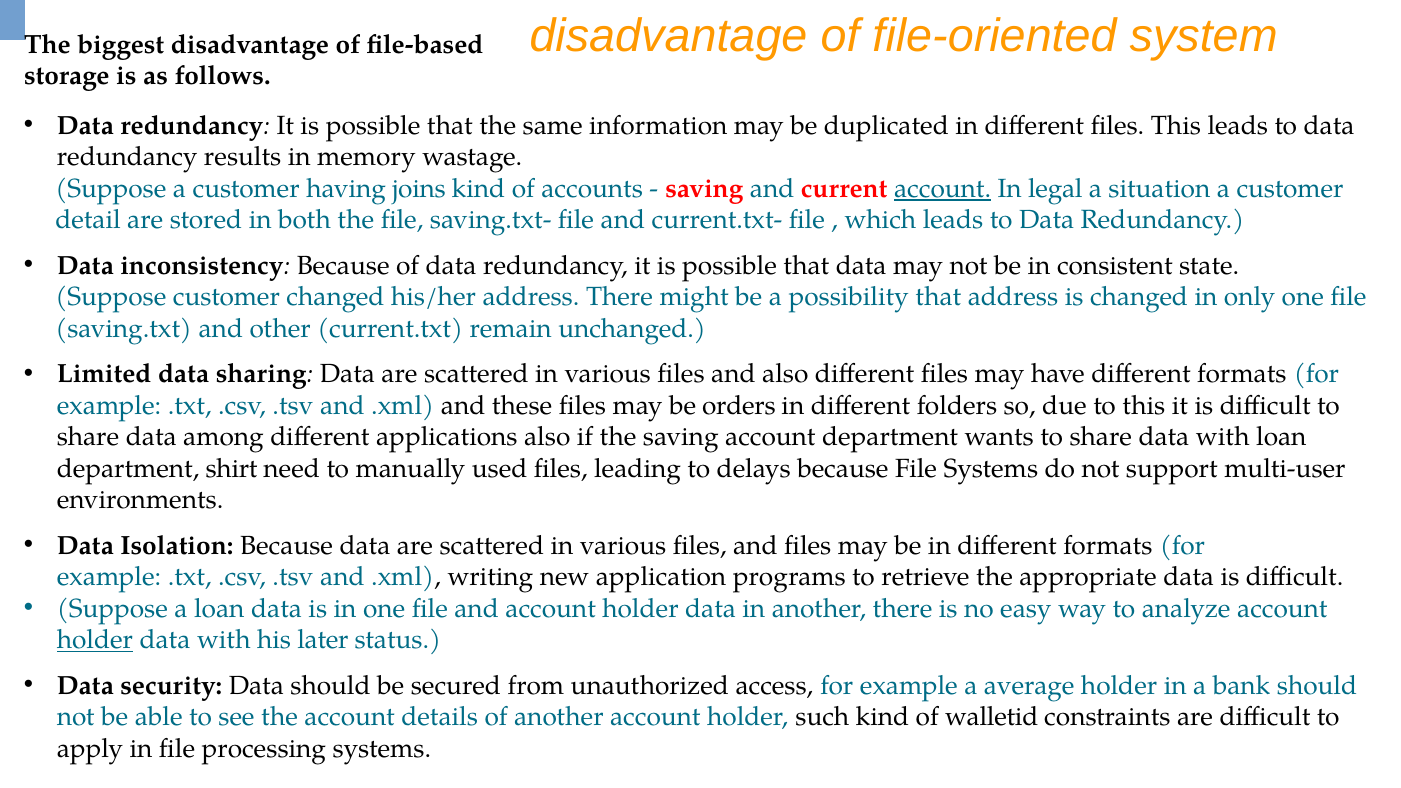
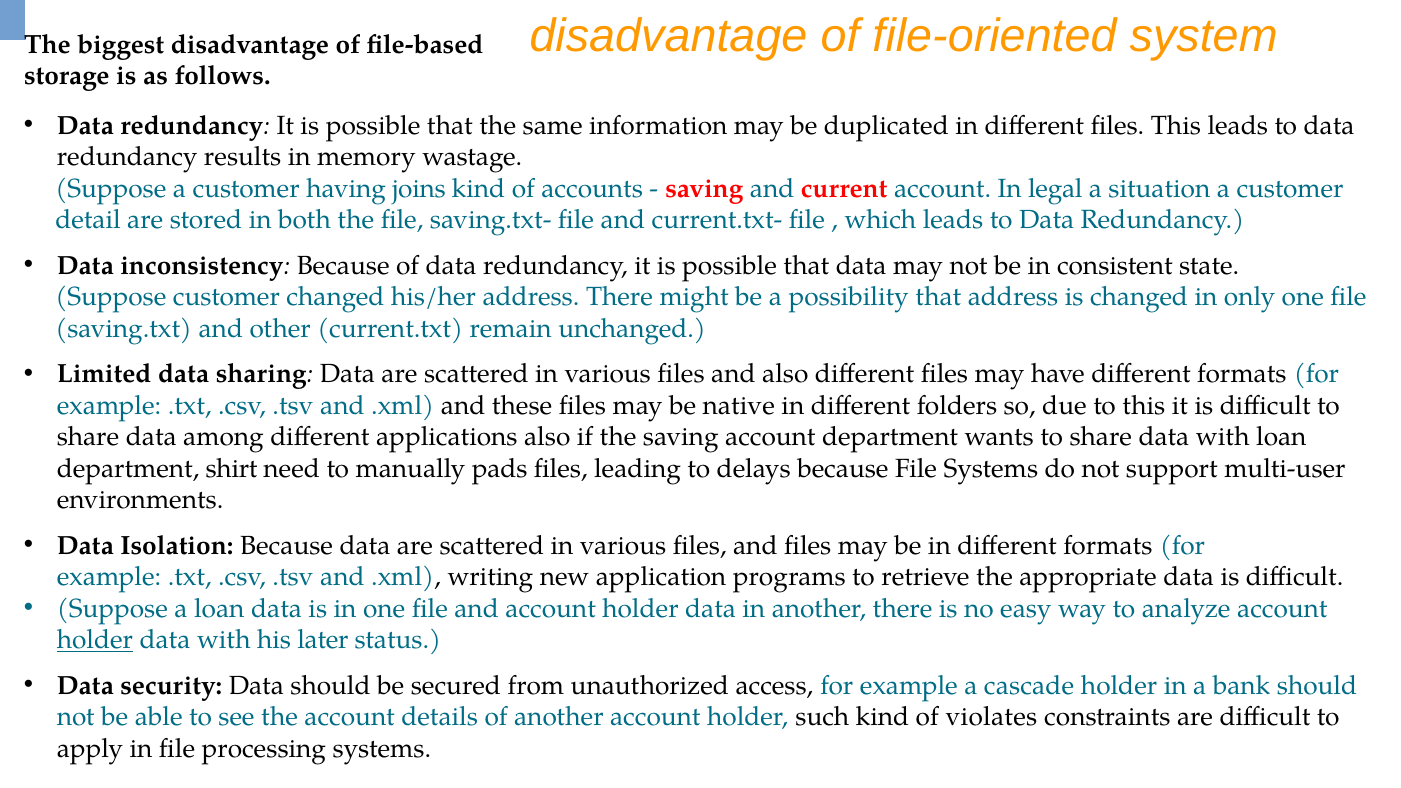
account underline: present -> none (943, 188)
orders: orders -> native (739, 406)
used: used -> pads (500, 469)
average: average -> cascade (1029, 686)
walletid: walletid -> violates (991, 717)
